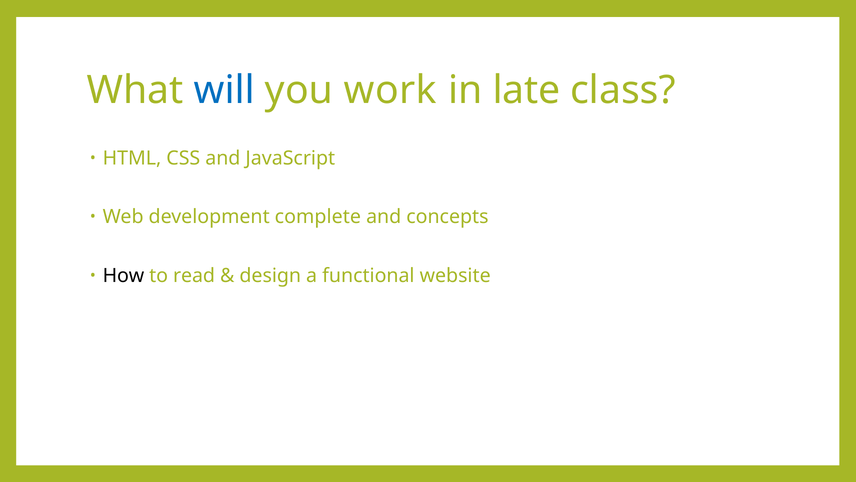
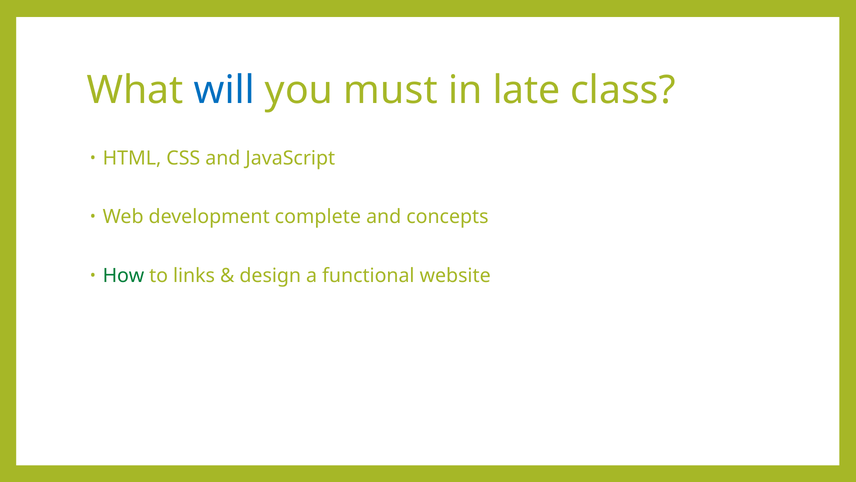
work: work -> must (390, 90)
How colour: black -> green (123, 275)
read: read -> links (194, 275)
